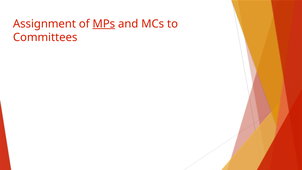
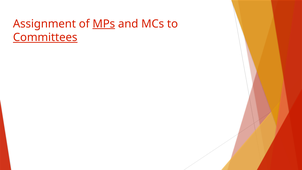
Committees underline: none -> present (45, 37)
